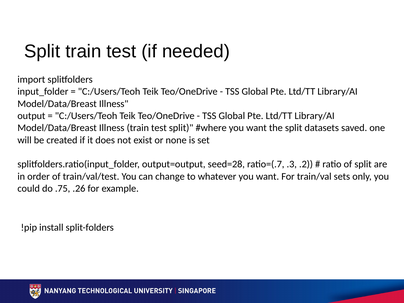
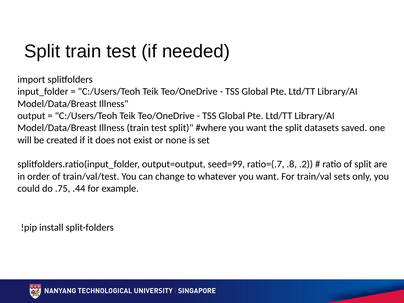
seed=28: seed=28 -> seed=99 (226, 164)
.3: .3 -> .8 (292, 164)
.26: .26 -> .44 (79, 189)
